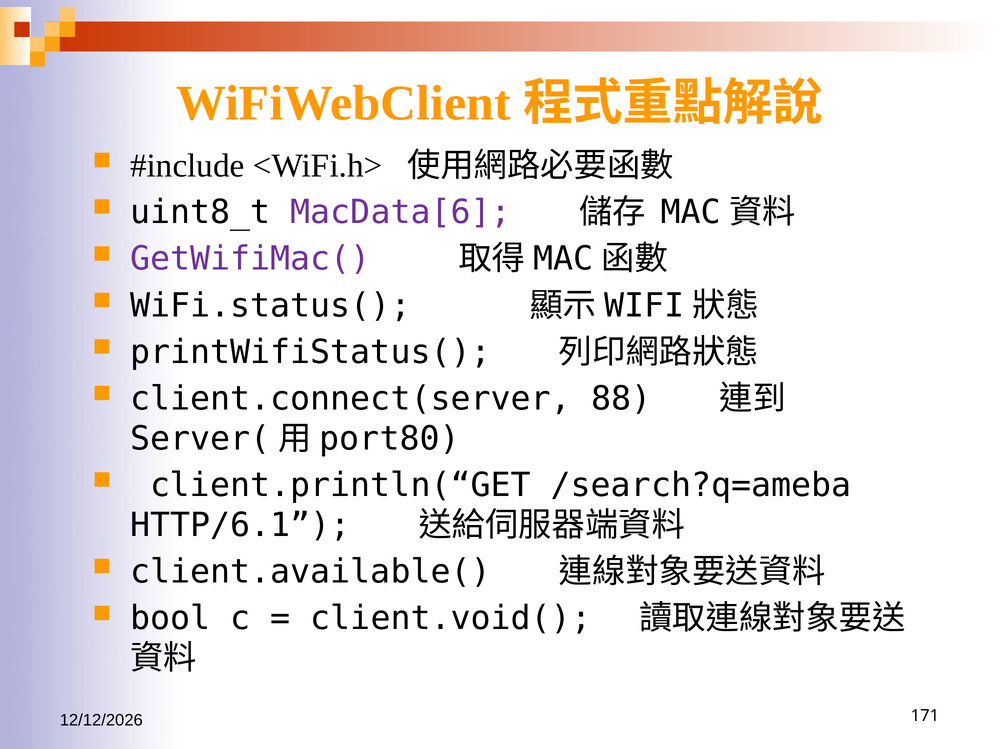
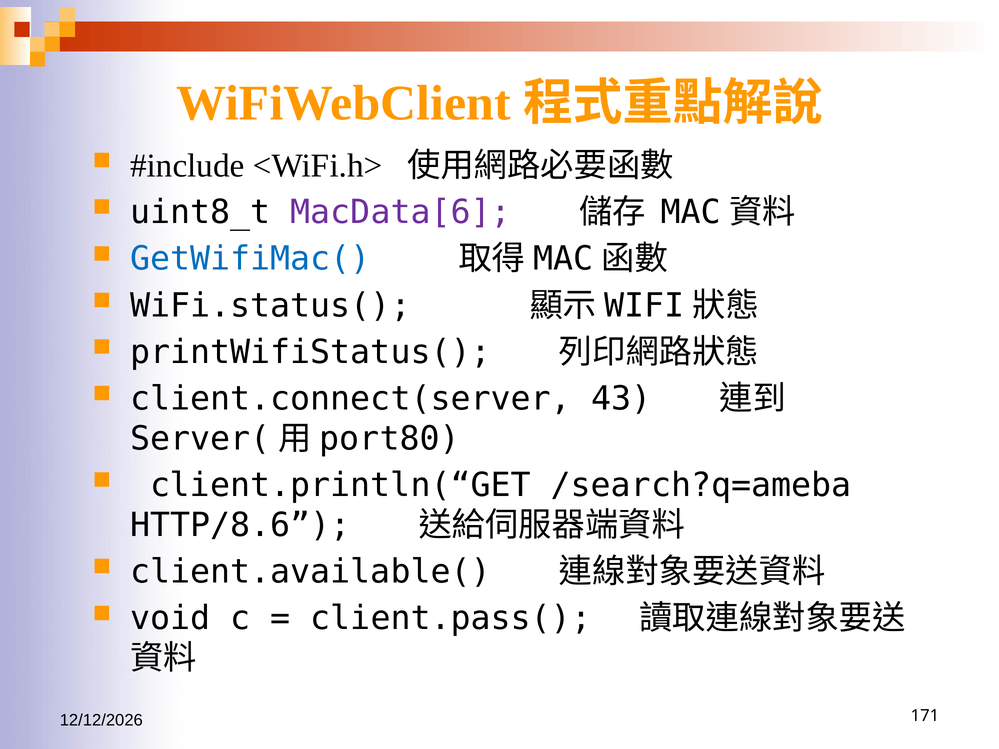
GetWifiMac( colour: purple -> blue (250, 259)
88: 88 -> 43 (621, 399)
HTTP/6.1: HTTP/6.1 -> HTTP/8.6 (240, 525)
bool: bool -> void (170, 619)
client.void(: client.void( -> client.pass( (451, 619)
